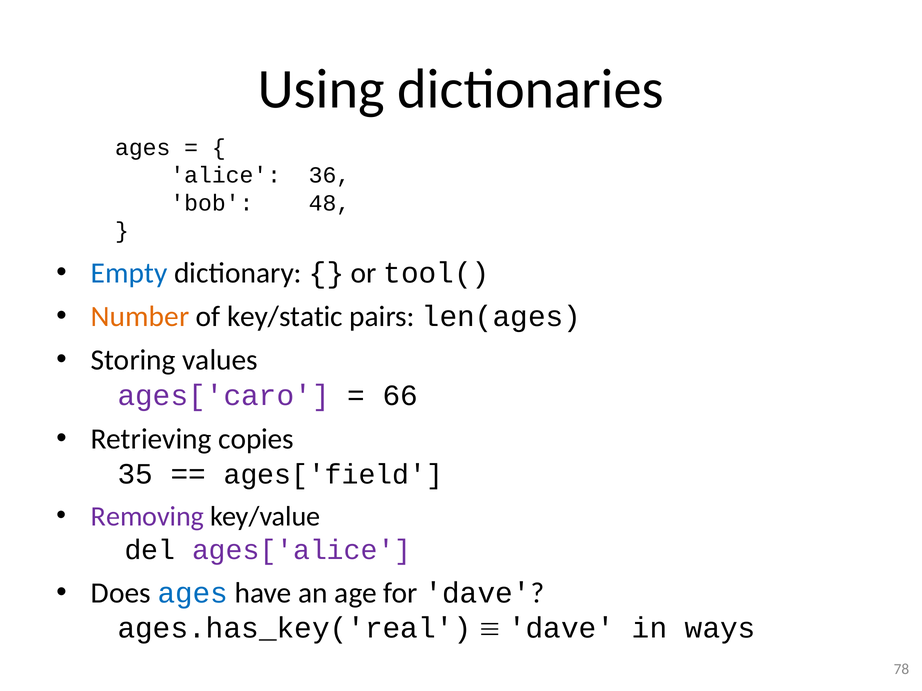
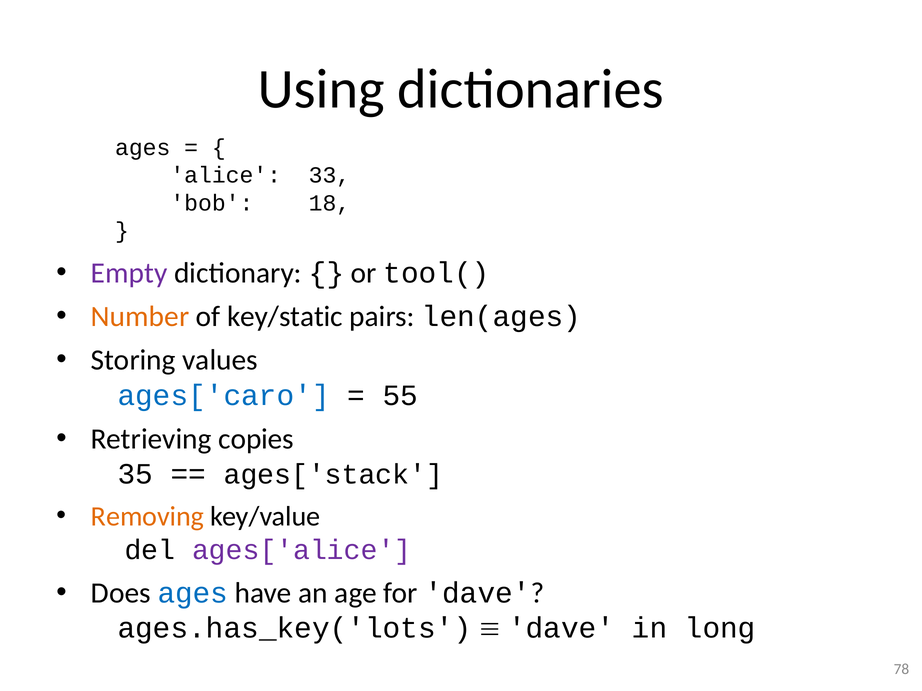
36: 36 -> 33 (329, 176)
48: 48 -> 18 (329, 203)
Empty colour: blue -> purple (129, 273)
ages['caro colour: purple -> blue (224, 396)
66: 66 -> 55 (400, 396)
ages['field: ages['field -> ages['stack (333, 475)
Removing colour: purple -> orange (147, 517)
ages.has_key('real: ages.has_key('real -> ages.has_key('lots (294, 629)
ways: ways -> long (720, 629)
